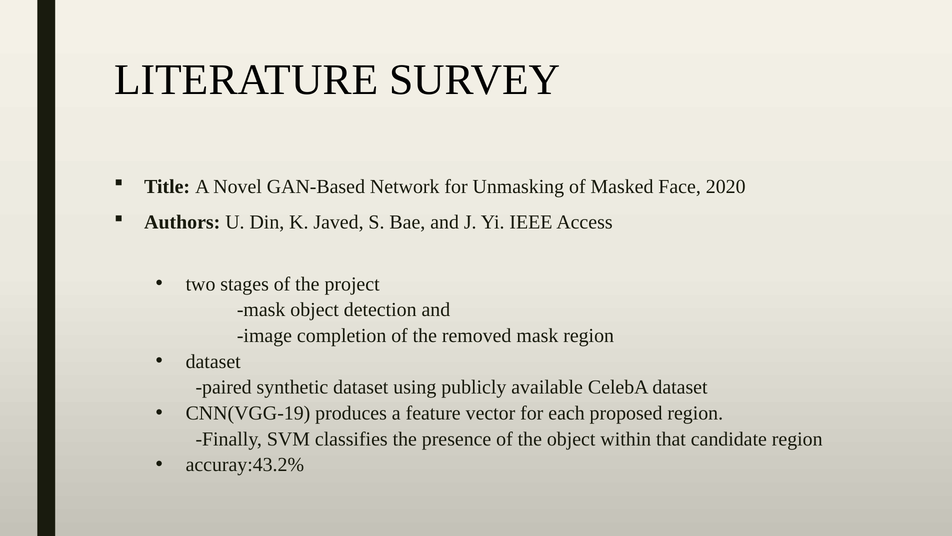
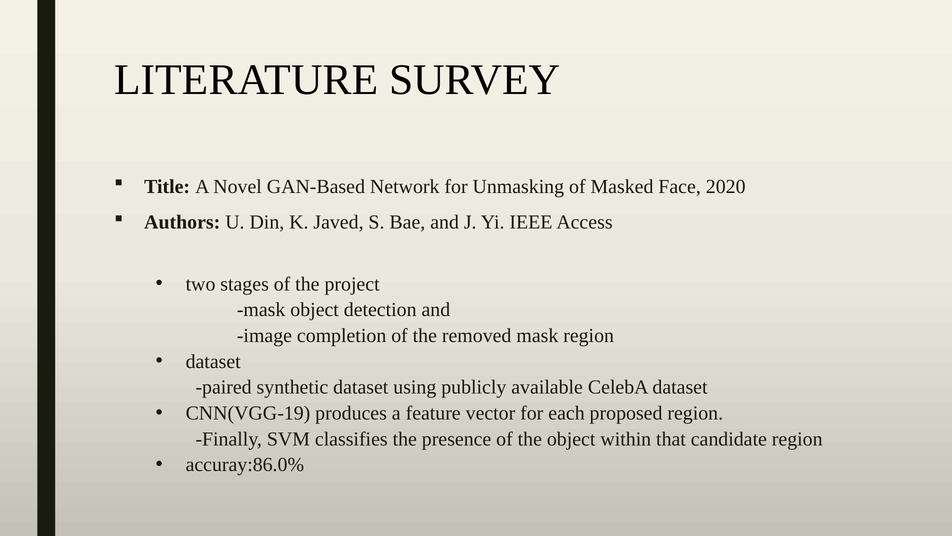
accuray:43.2%: accuray:43.2% -> accuray:86.0% (245, 464)
